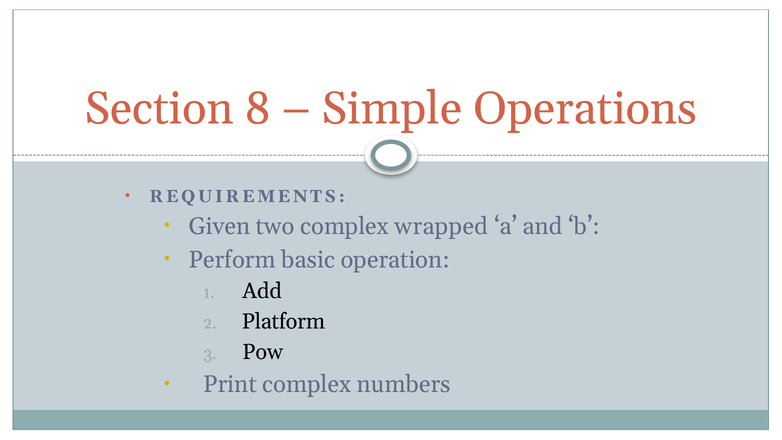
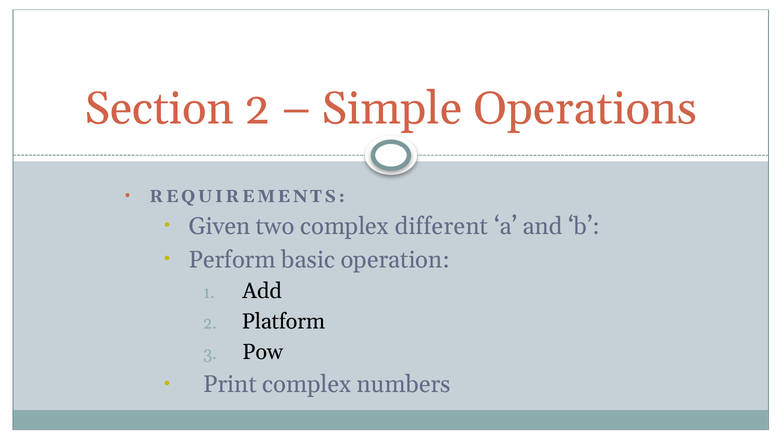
Section 8: 8 -> 2 (257, 109)
wrapped: wrapped -> different (441, 226)
